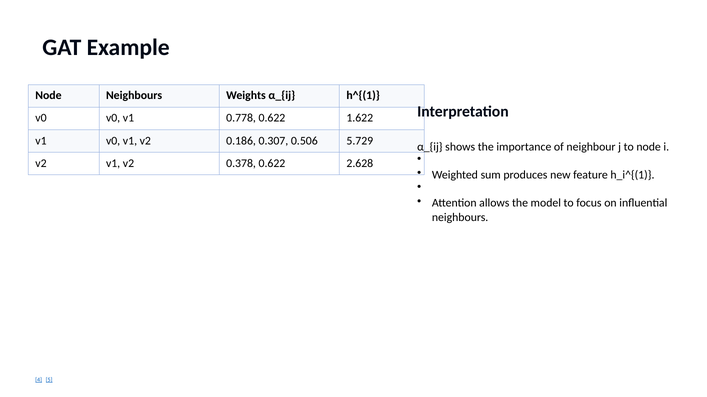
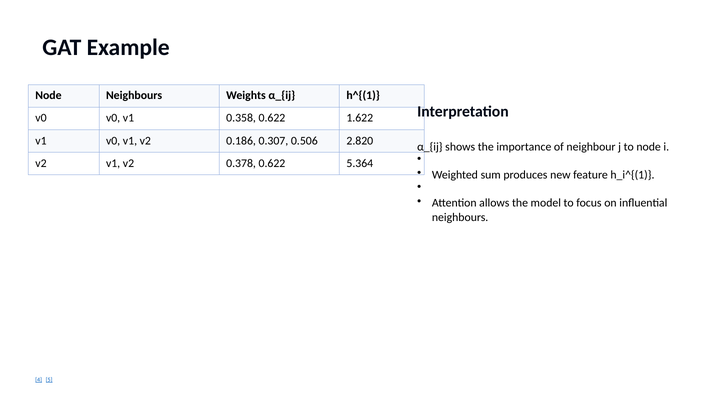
0.778: 0.778 -> 0.358 (241, 118)
5.729: 5.729 -> 2.820 (360, 141)
2.628: 2.628 -> 5.364 (360, 163)
